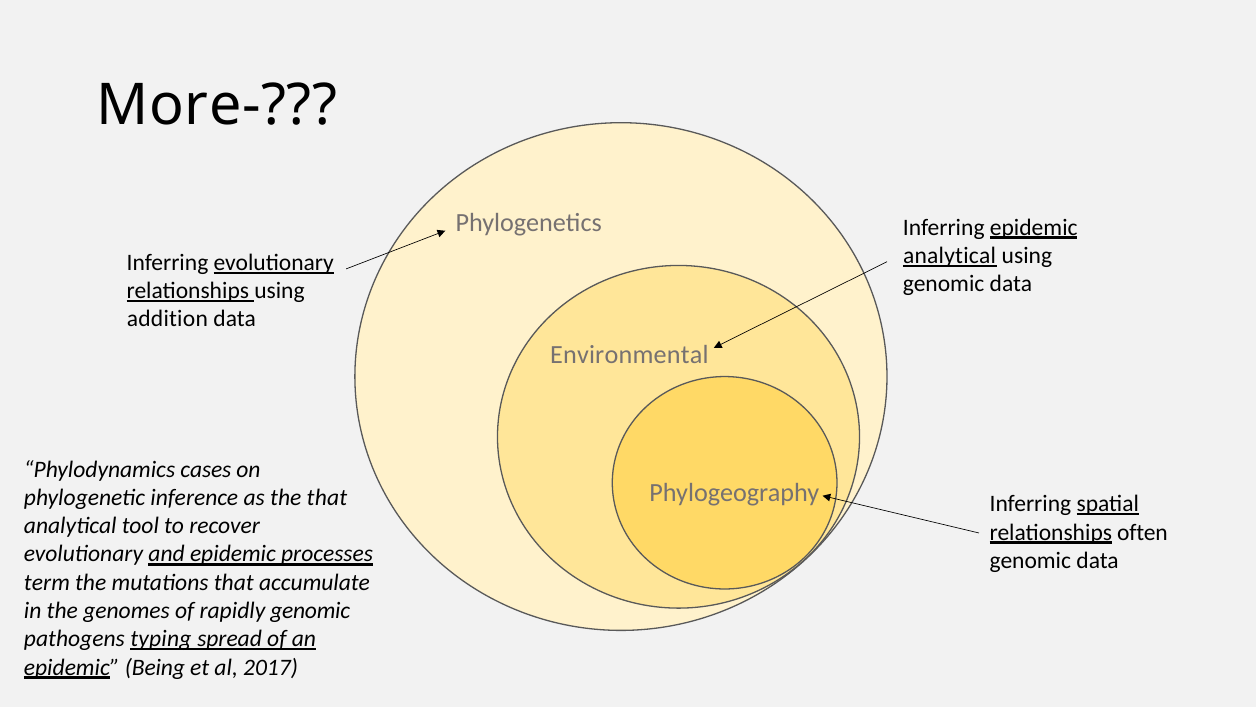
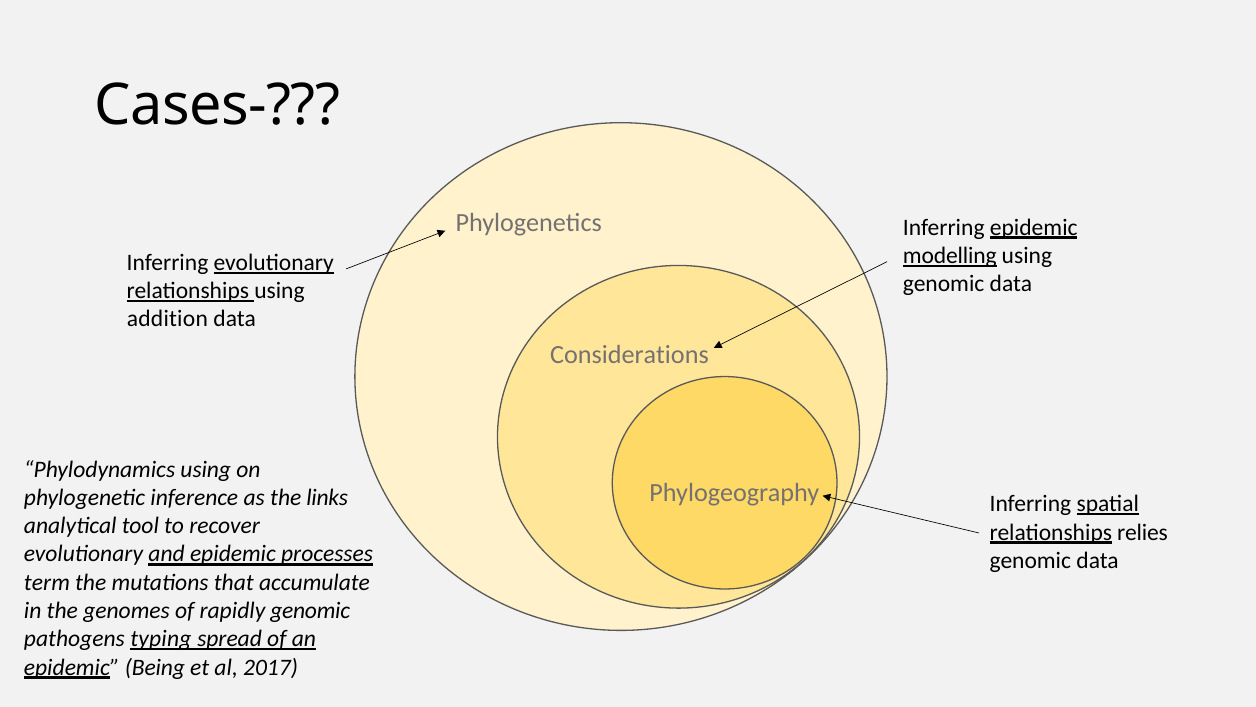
More-: More- -> Cases- (217, 106)
analytical: analytical -> modelling (950, 255)
Environmental: Environmental -> Considerations (629, 355)
Phylodynamics cases: cases -> using (206, 469)
the that: that -> links (327, 497)
often: often -> relies (1142, 532)
